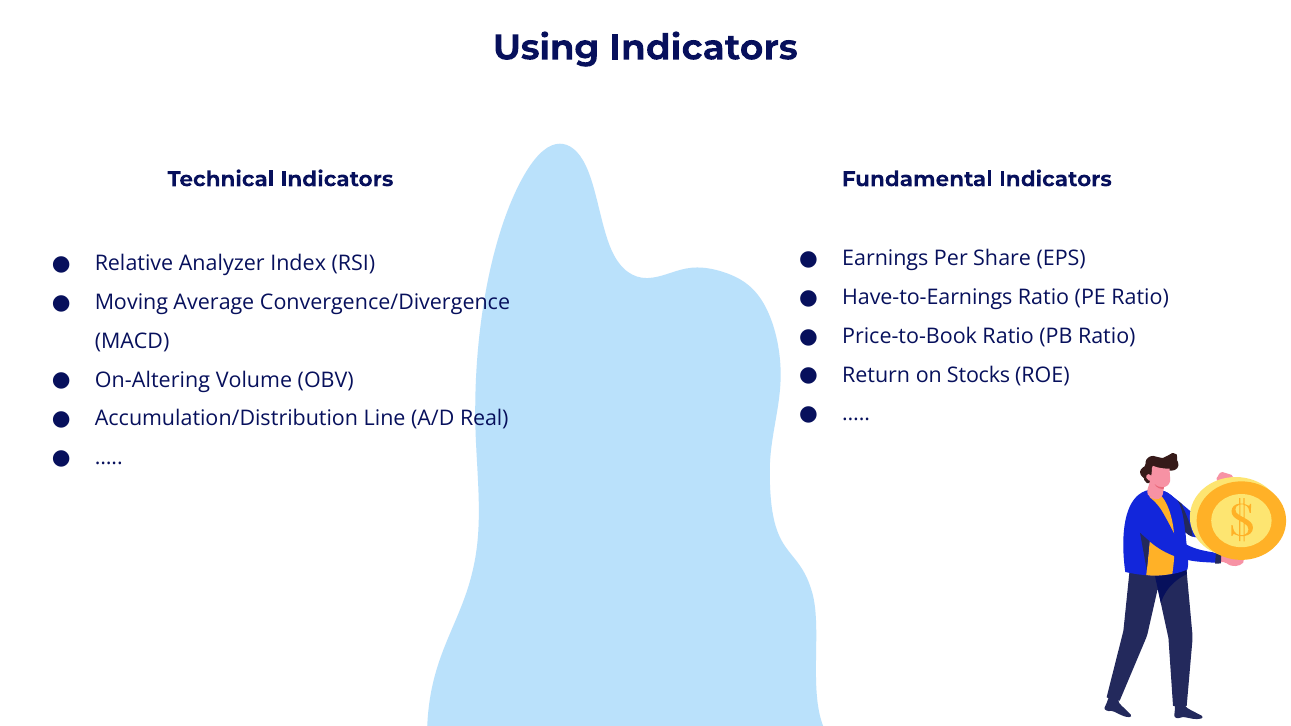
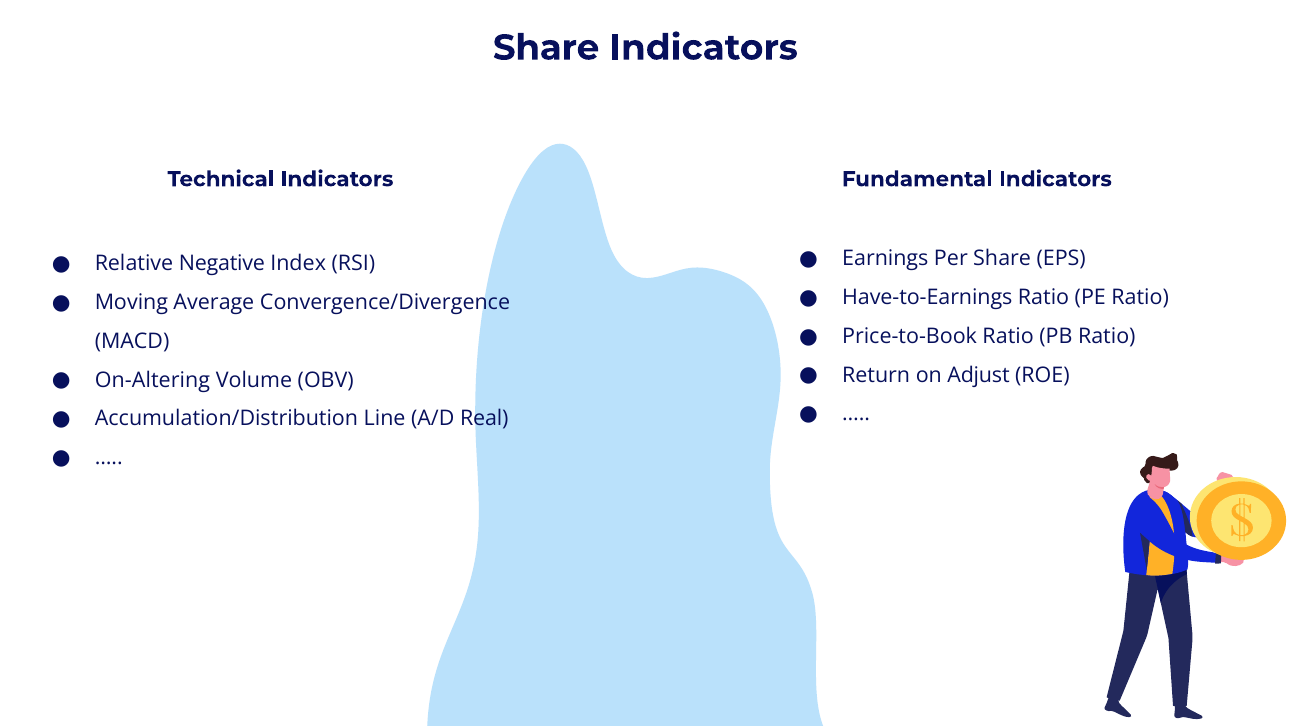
Using: Using -> Share (546, 48)
Analyzer: Analyzer -> Negative (222, 264)
Stocks: Stocks -> Adjust (979, 375)
